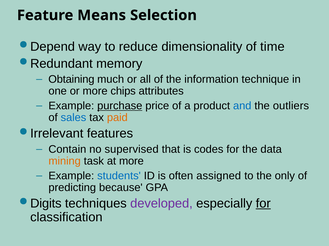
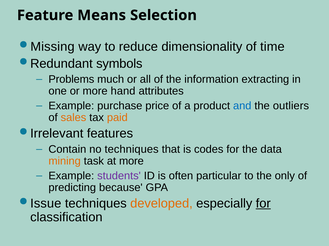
Depend: Depend -> Missing (52, 47)
memory: memory -> symbols (119, 64)
Obtaining: Obtaining -> Problems (71, 80)
technique: technique -> extracting (265, 80)
chips: chips -> hand (123, 91)
purchase underline: present -> none (120, 106)
sales colour: blue -> orange (73, 118)
no supervised: supervised -> techniques (132, 150)
students colour: blue -> purple (119, 176)
assigned: assigned -> particular (219, 176)
Digits: Digits -> Issue (46, 204)
developed colour: purple -> orange (161, 204)
